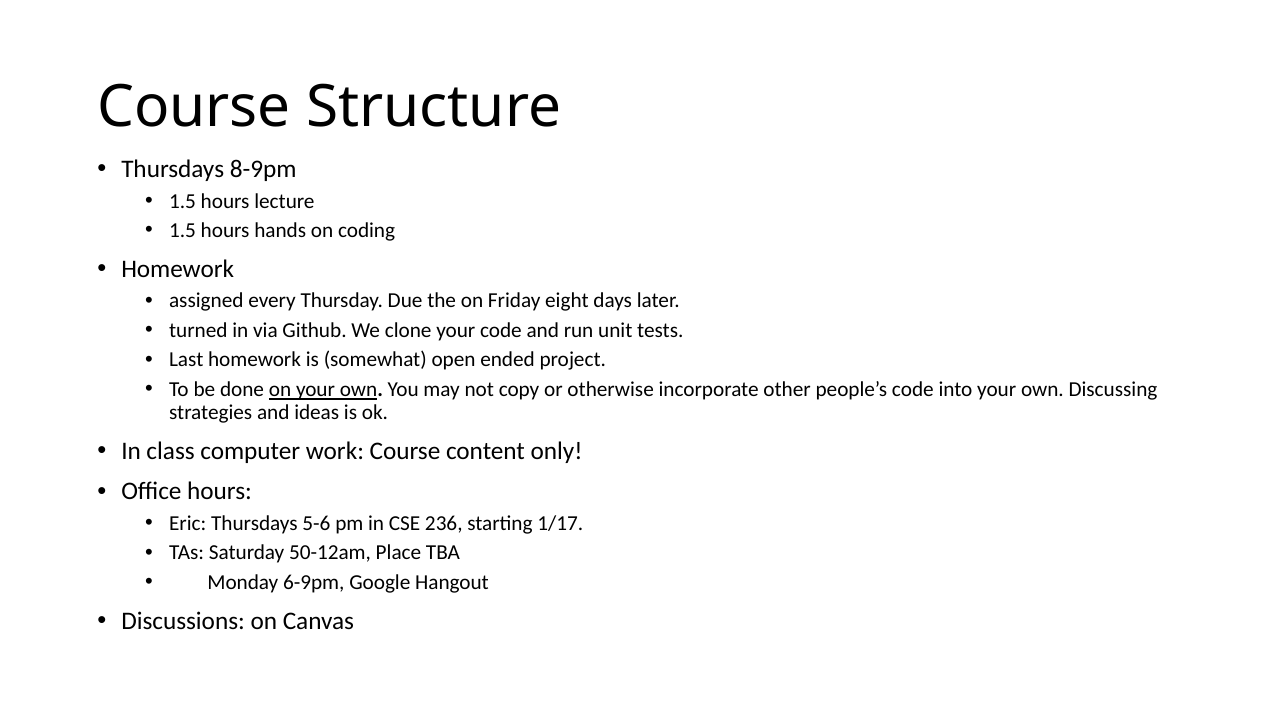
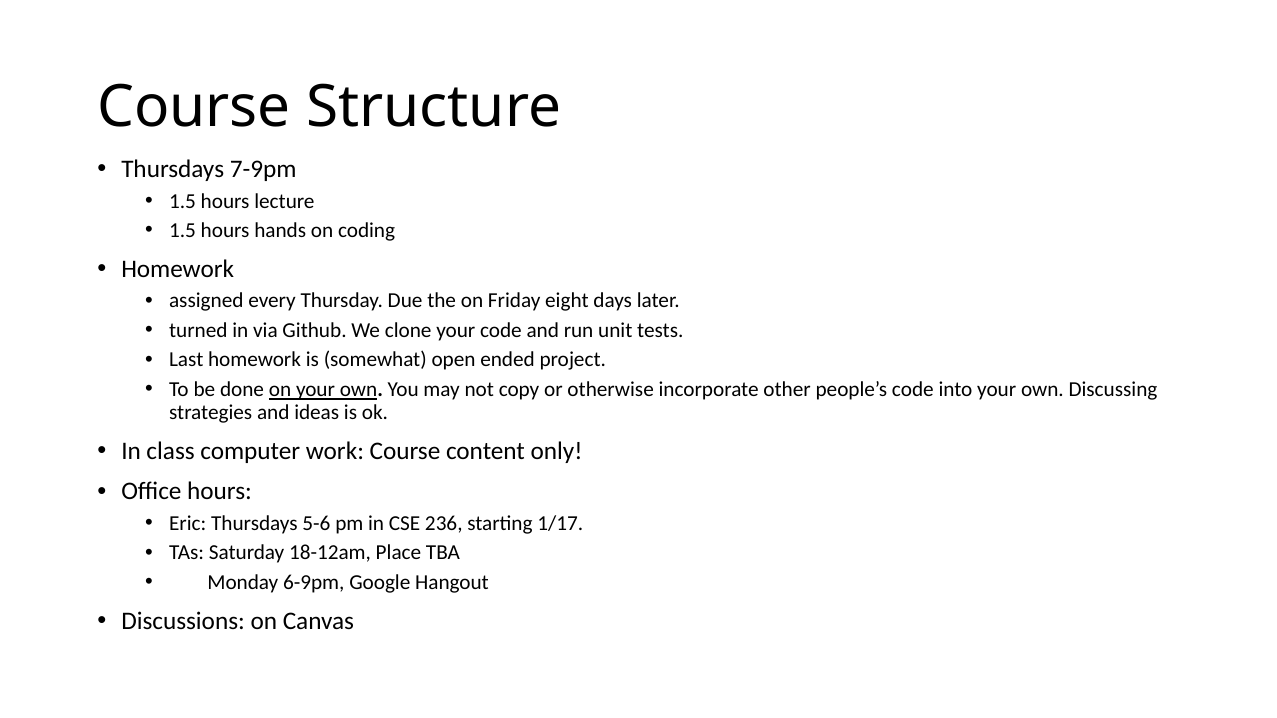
8-9pm: 8-9pm -> 7-9pm (263, 169)
50-12am: 50-12am -> 18-12am (330, 553)
